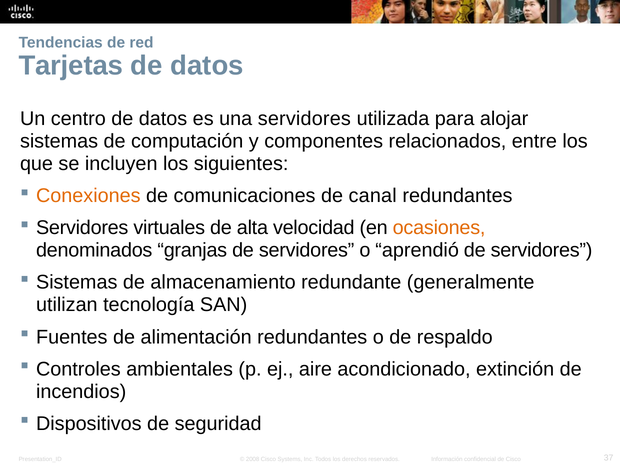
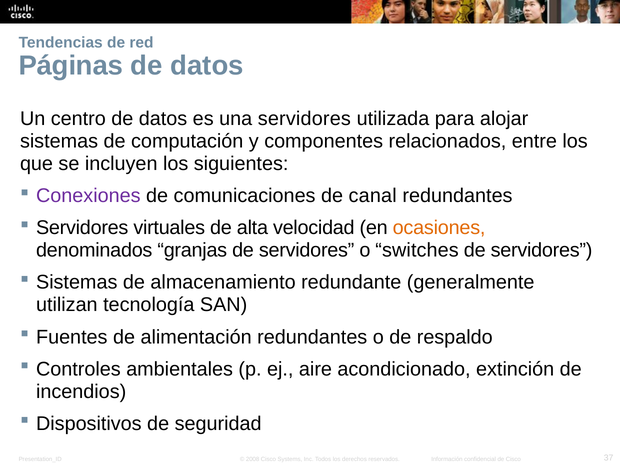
Tarjetas: Tarjetas -> Páginas (71, 66)
Conexiones colour: orange -> purple (88, 196)
aprendió: aprendió -> switches (417, 250)
